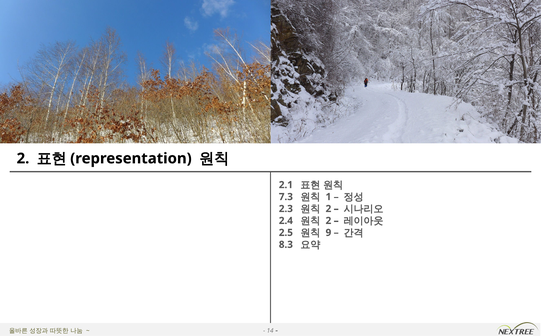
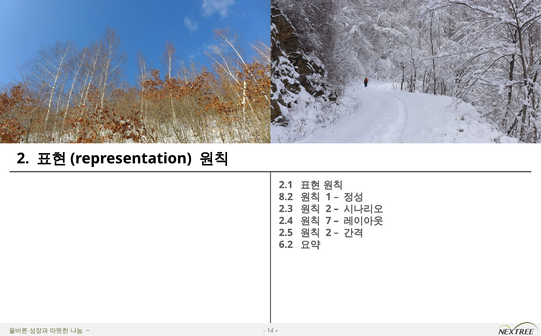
7.3: 7.3 -> 8.2 (286, 197)
2: 2 -> 7 (328, 221)
9: 9 -> 2 (328, 232)
8.3: 8.3 -> 6.2 (286, 244)
